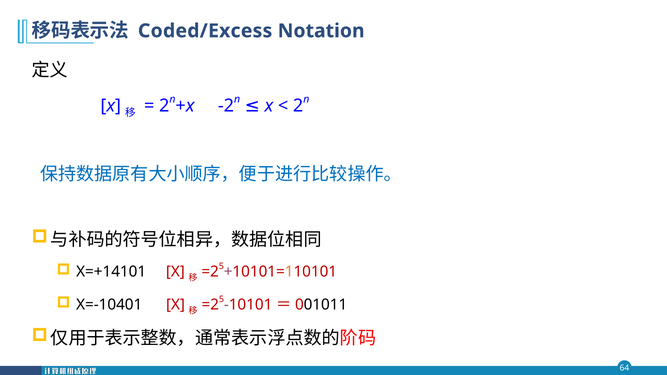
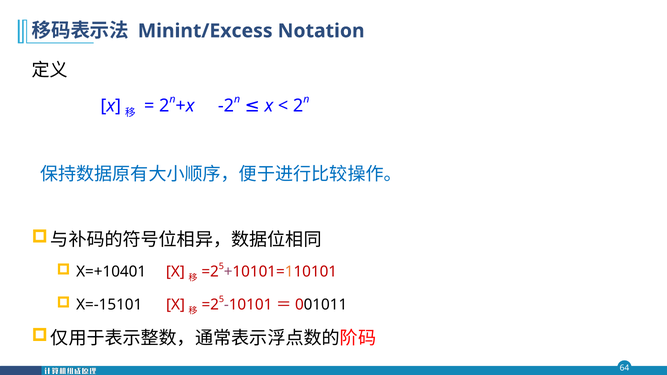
Coded/Excess: Coded/Excess -> Minint/Excess (205, 31)
X=+14101: X=+14101 -> X=+10401 (111, 272)
X=-10401: X=-10401 -> X=-15101 (109, 305)
